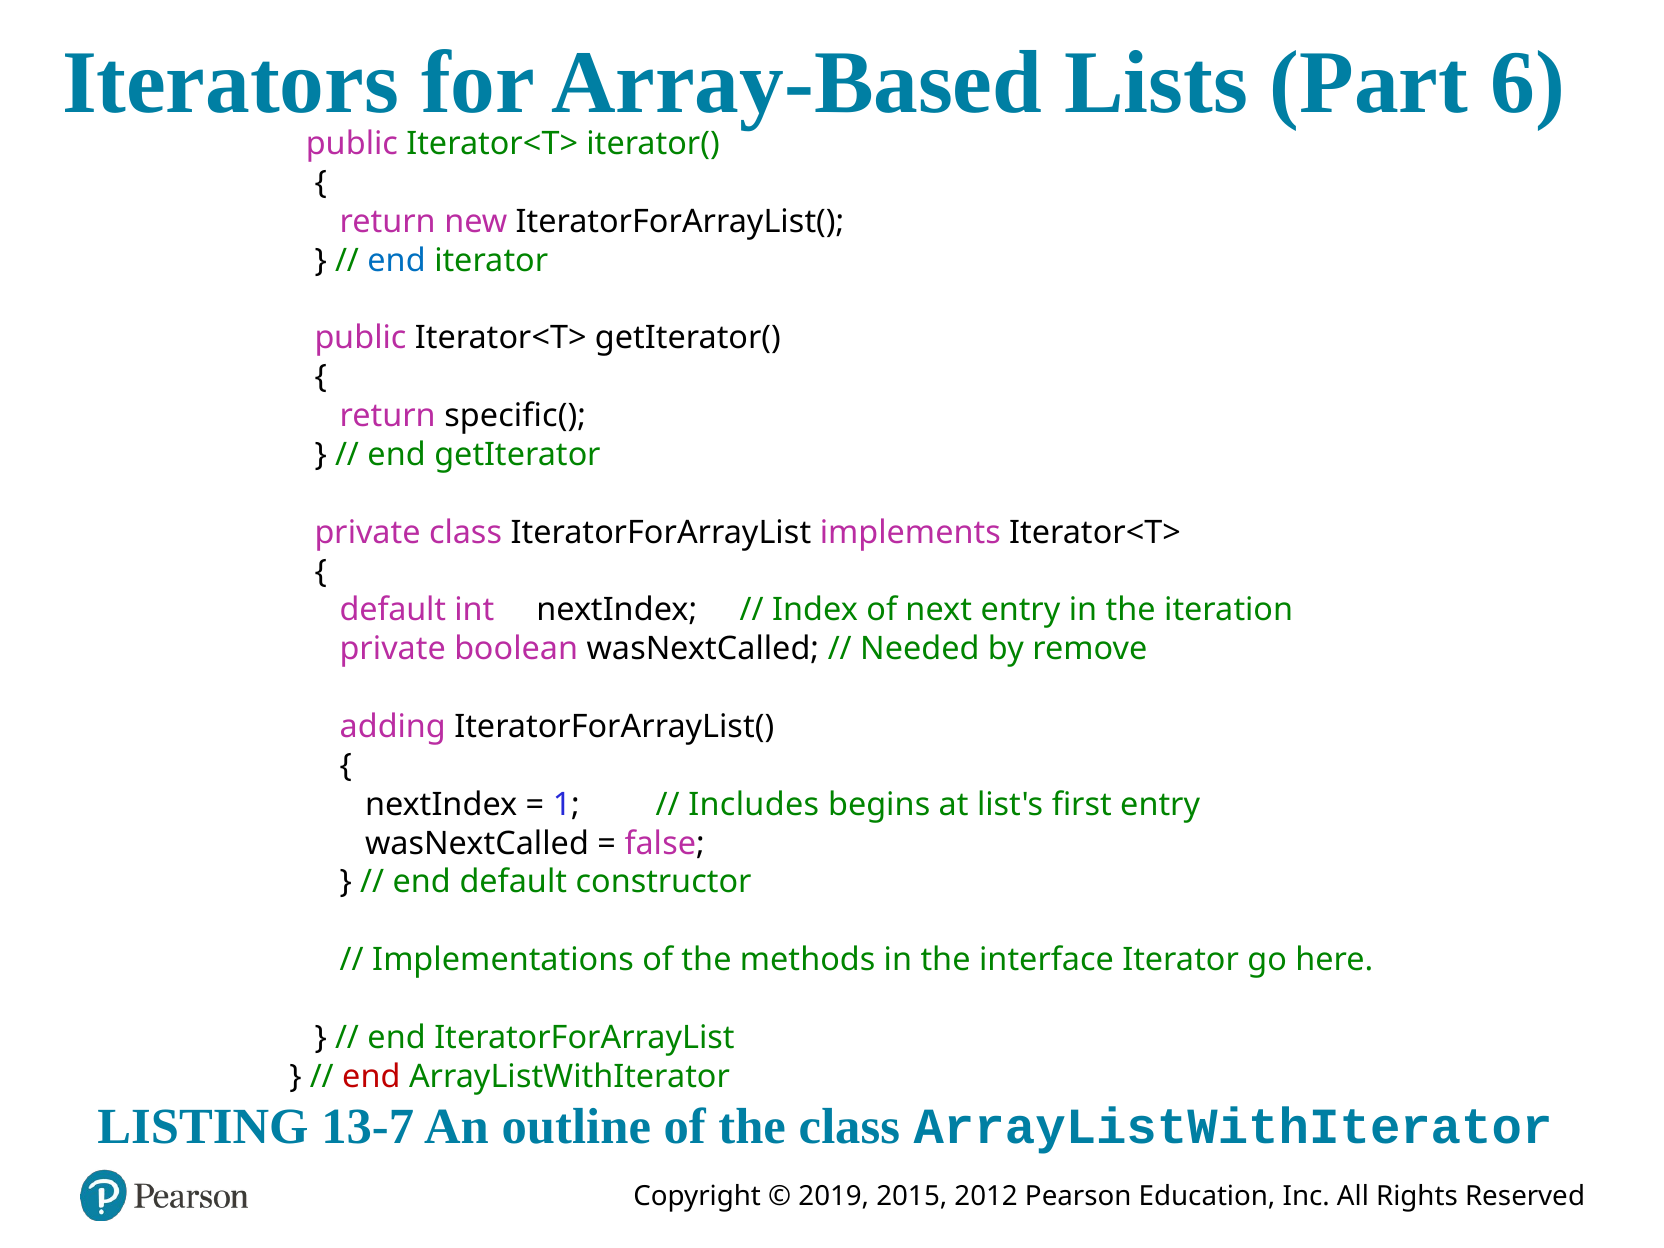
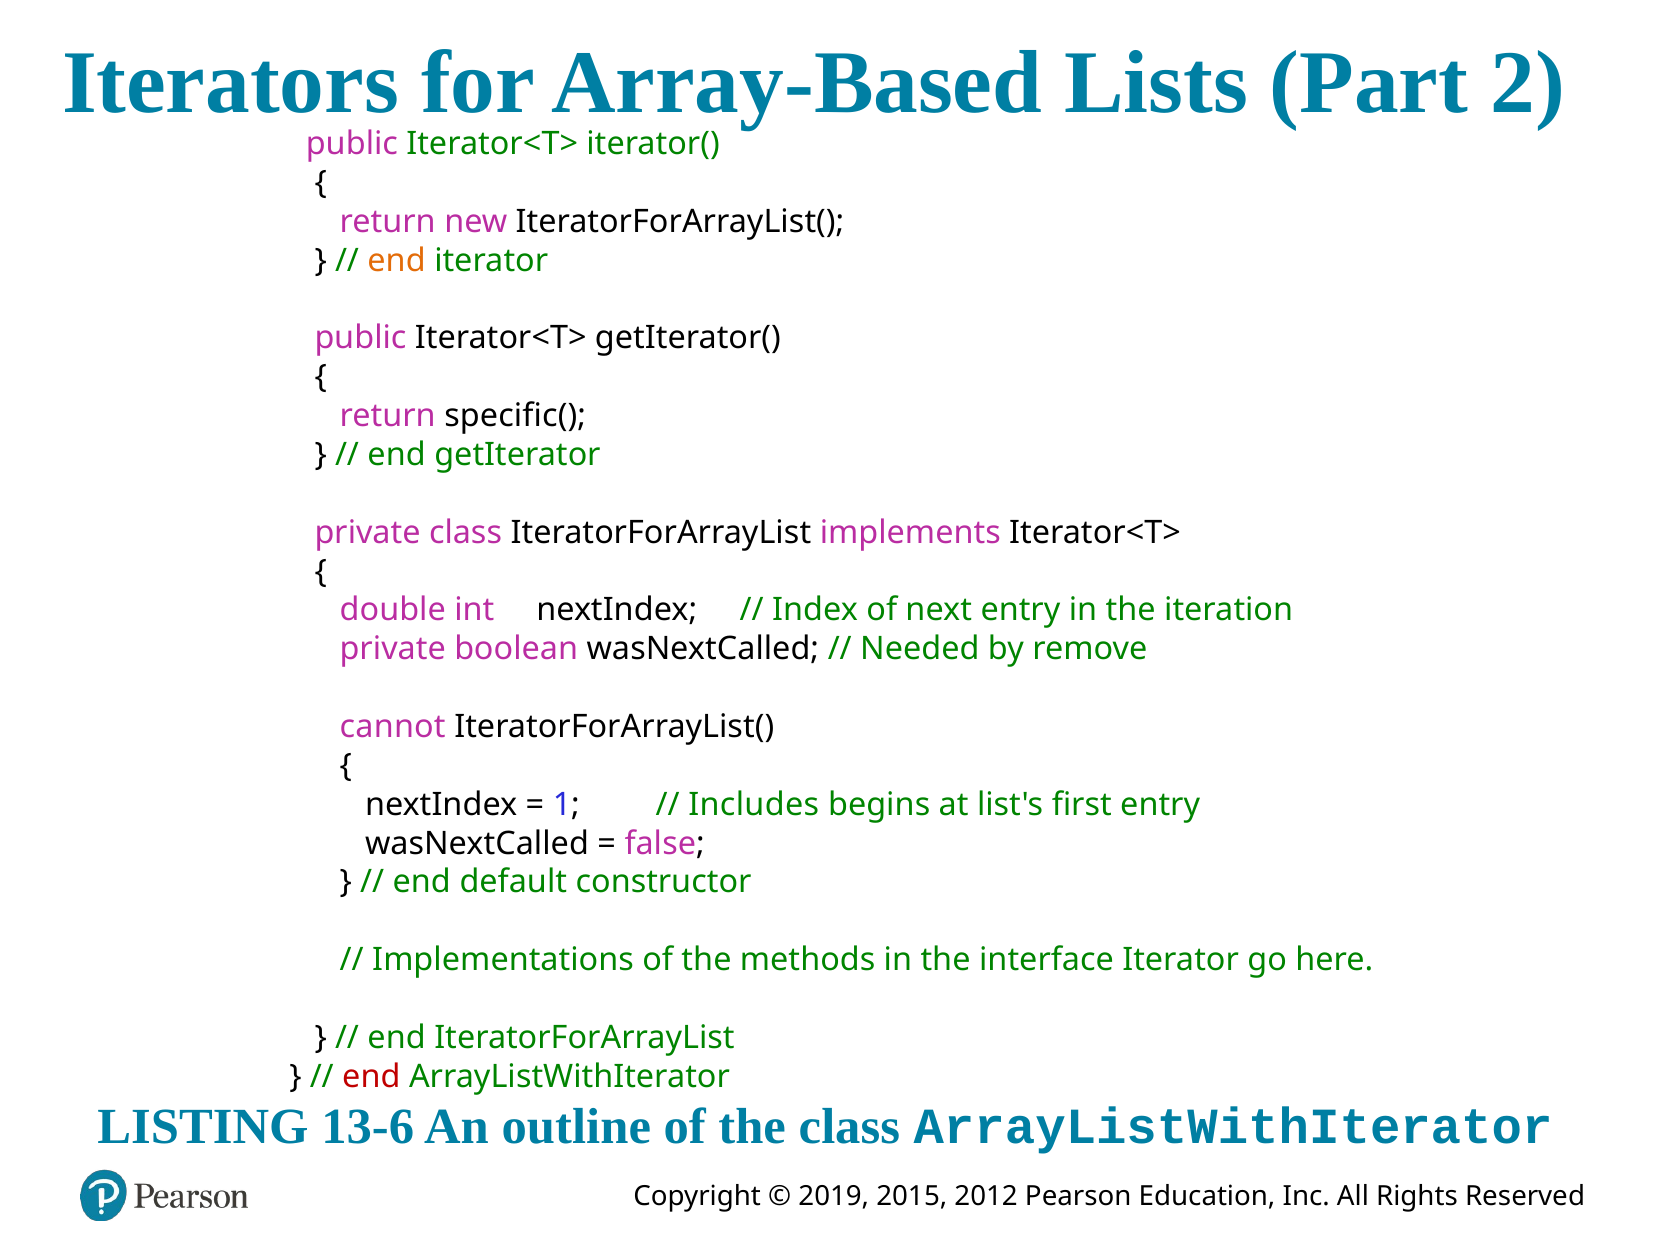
6: 6 -> 2 (1528, 83)
end colour: blue -> orange (397, 261)
default: default -> double (393, 610)
adding: adding -> cannot (393, 727)
13-7: 13-7 -> 13-6 (368, 1126)
